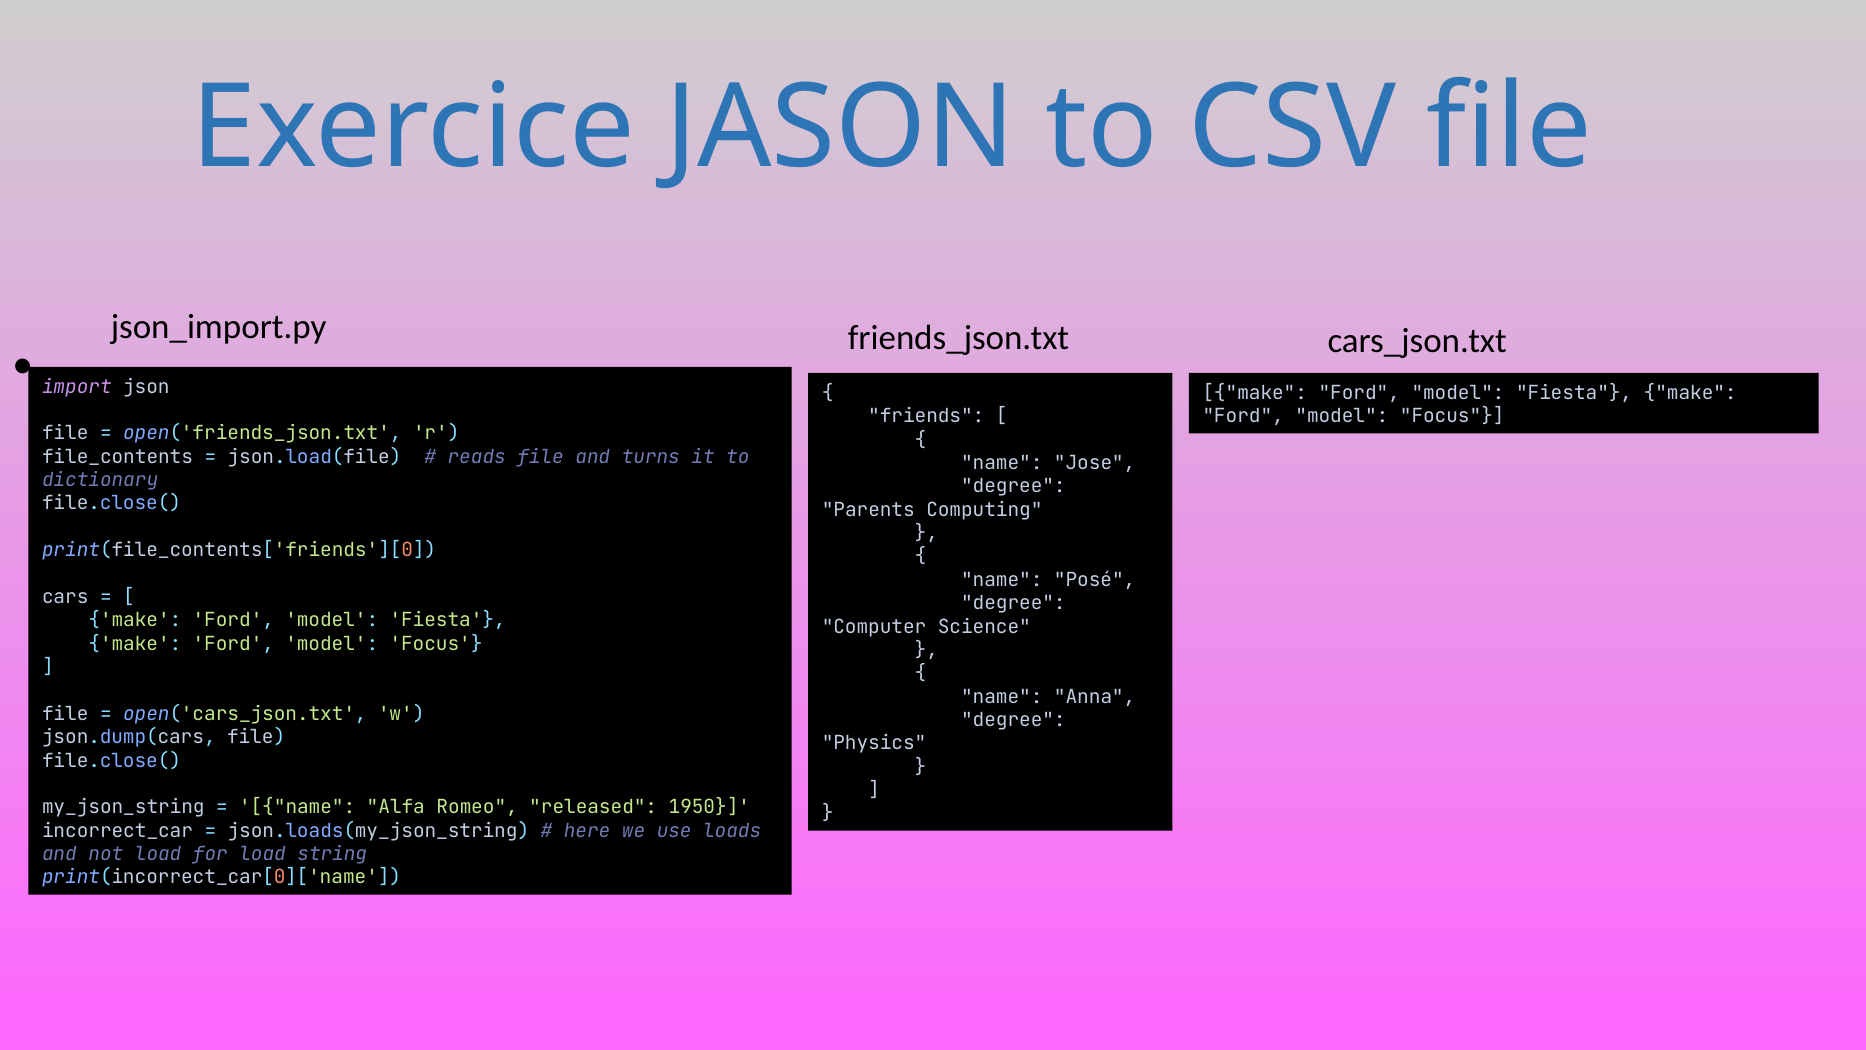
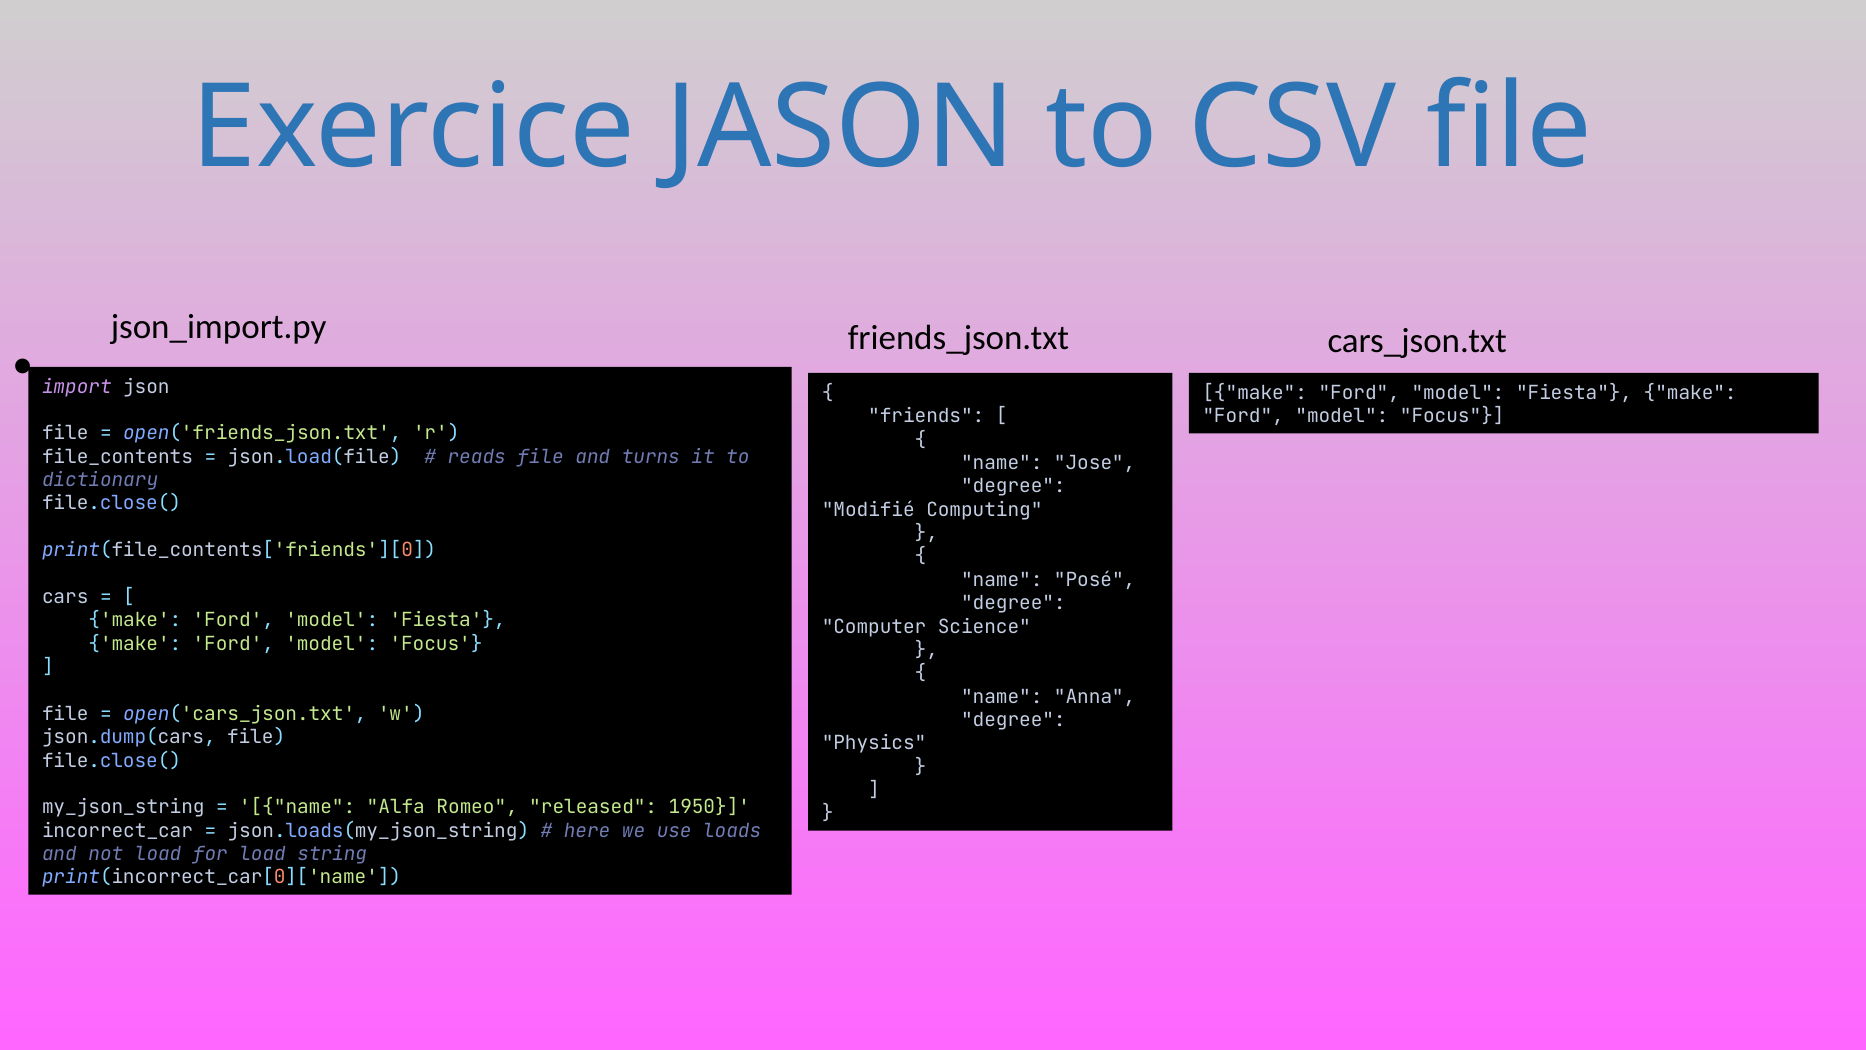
Parents: Parents -> Modifié (868, 510)
